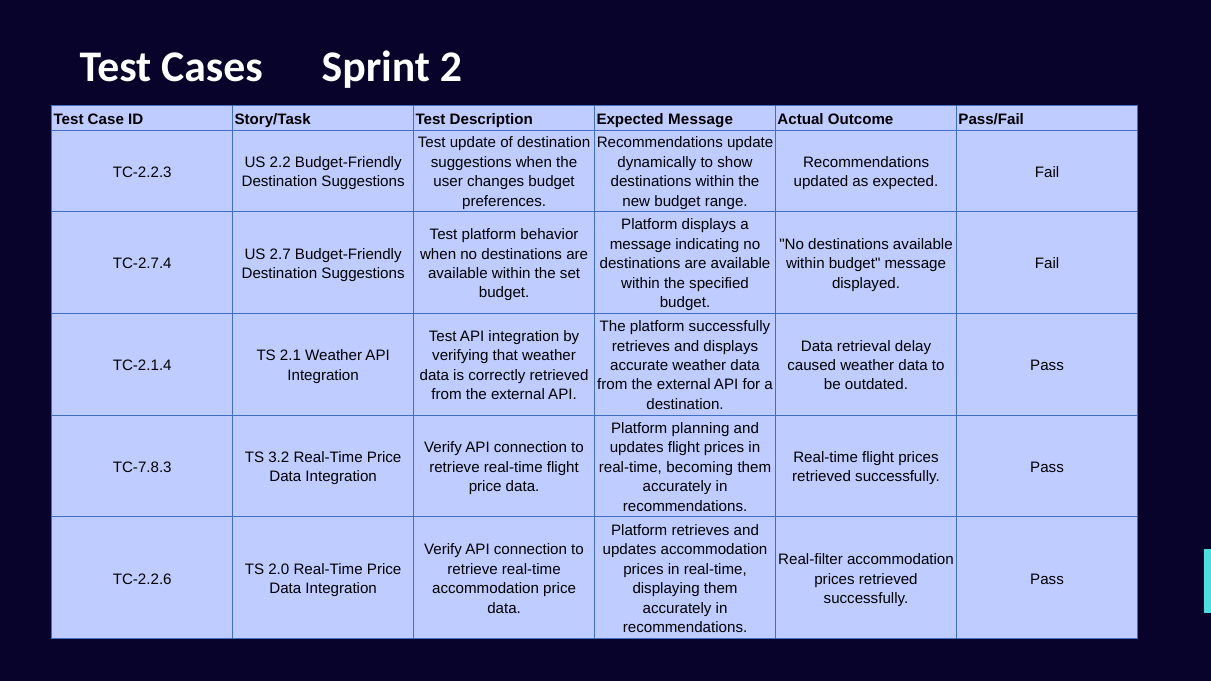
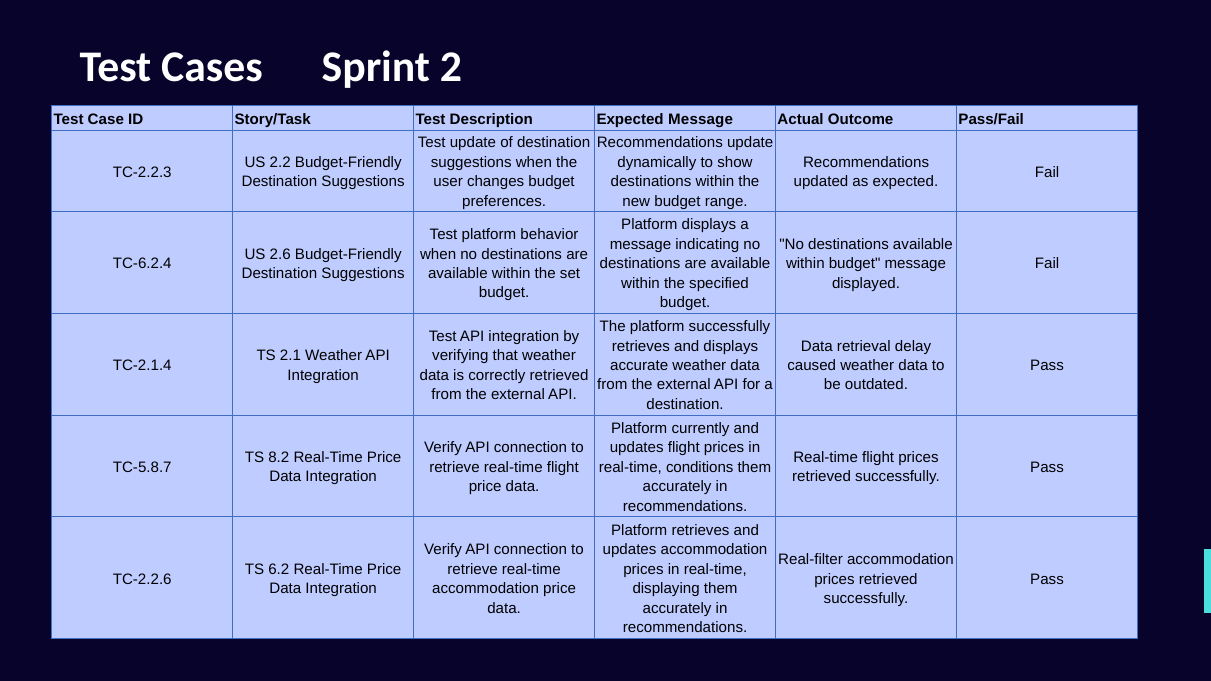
2.7: 2.7 -> 2.6 (280, 254)
TC-2.7.4: TC-2.7.4 -> TC-6.2.4 (142, 264)
planning: planning -> currently (701, 428)
3.2: 3.2 -> 8.2 (279, 458)
TC-7.8.3: TC-7.8.3 -> TC-5.8.7 (142, 467)
becoming: becoming -> conditions (700, 467)
2.0: 2.0 -> 6.2 (279, 569)
